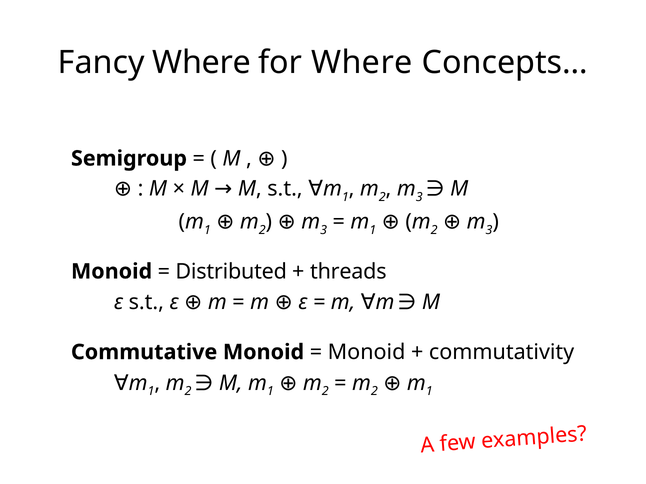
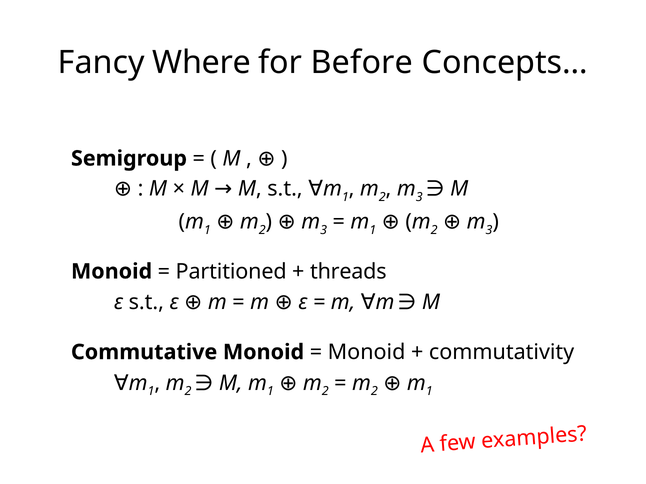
for Where: Where -> Before (362, 63)
Distributed: Distributed -> Partitioned (231, 272)
